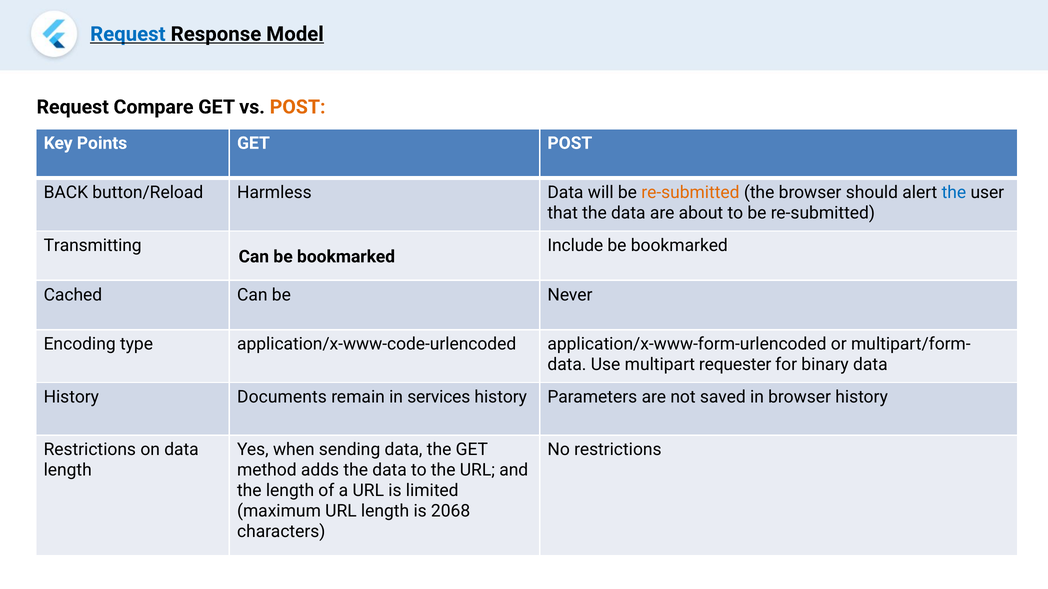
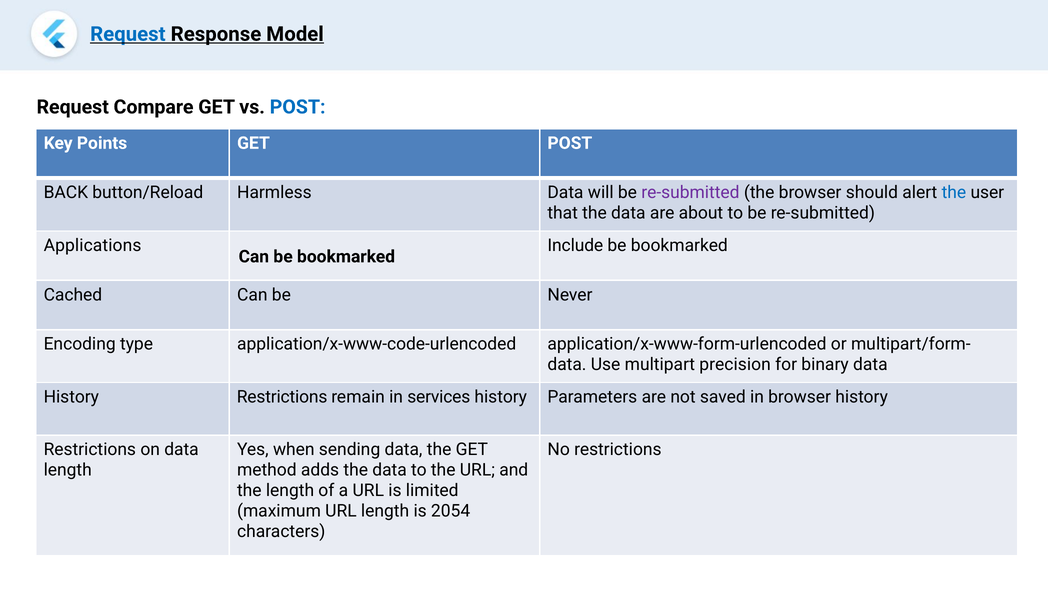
POST colour: orange -> blue (298, 107)
re-submitted colour: orange -> purple (690, 193)
Transmitting: Transmitting -> Applications (93, 246)
requester: requester -> precision (735, 365)
Documents: Documents -> Restrictions (282, 397)
2068: 2068 -> 2054 (451, 511)
